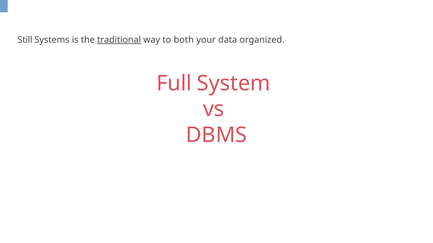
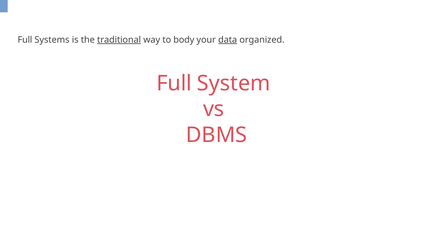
Still: Still -> Full (25, 40)
both: both -> body (184, 40)
data underline: none -> present (228, 40)
